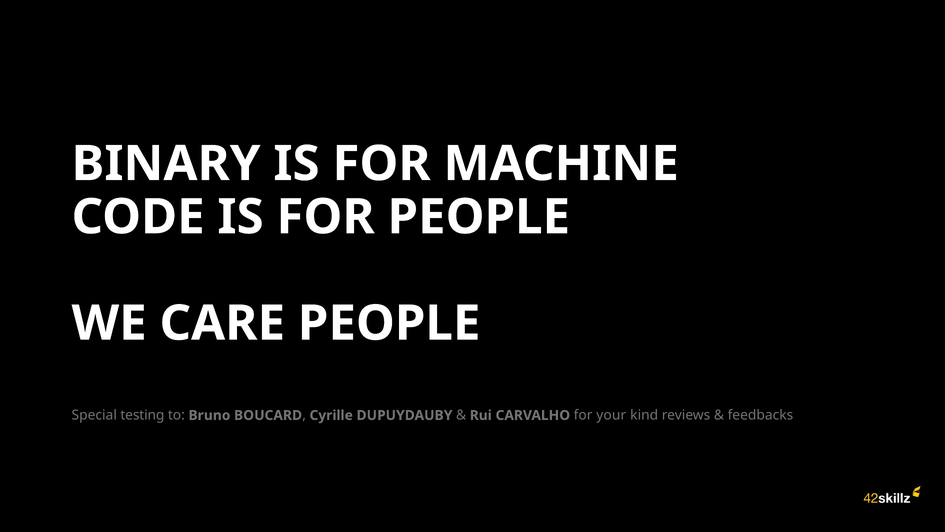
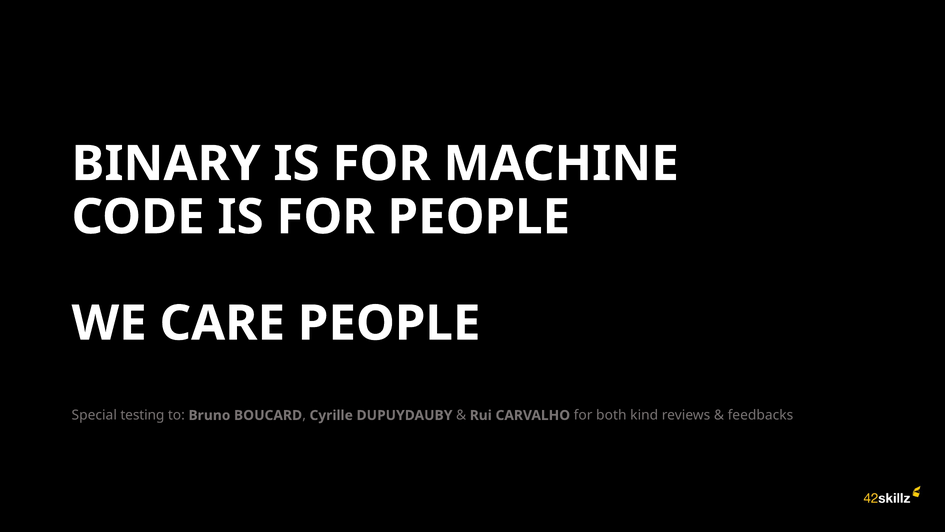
your: your -> both (611, 415)
